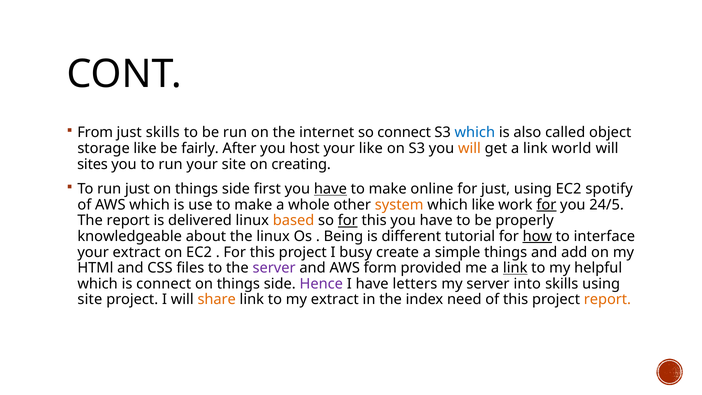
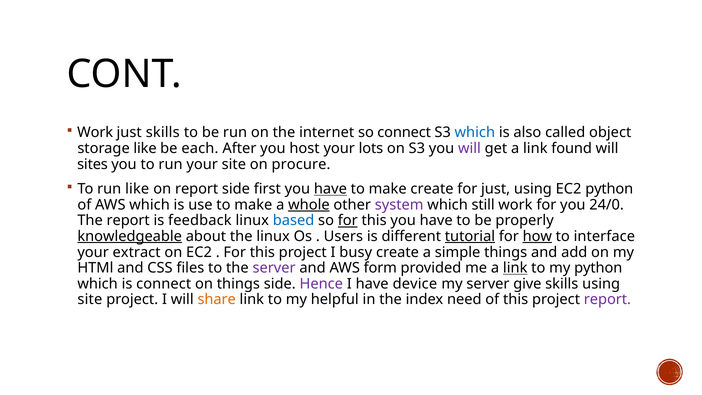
From: From -> Work (95, 133)
fairly: fairly -> each (200, 148)
your like: like -> lots (371, 148)
will colour: orange -> purple (469, 148)
world: world -> found (572, 148)
creating: creating -> procure (301, 164)
run just: just -> like (137, 189)
things: things -> report (197, 189)
make online: online -> create (432, 189)
EC2 spotify: spotify -> python (609, 189)
whole underline: none -> present (309, 205)
system colour: orange -> purple (399, 205)
which like: like -> still (483, 205)
for underline: present -> none (546, 205)
24/5: 24/5 -> 24/0 (607, 205)
delivered: delivered -> feedback (200, 220)
based colour: orange -> blue (294, 220)
knowledgeable underline: none -> present (130, 236)
Being: Being -> Users (343, 236)
tutorial underline: none -> present (470, 236)
my helpful: helpful -> python (598, 268)
letters: letters -> device (415, 284)
into: into -> give (527, 284)
my extract: extract -> helpful (335, 300)
report colour: orange -> purple (607, 300)
